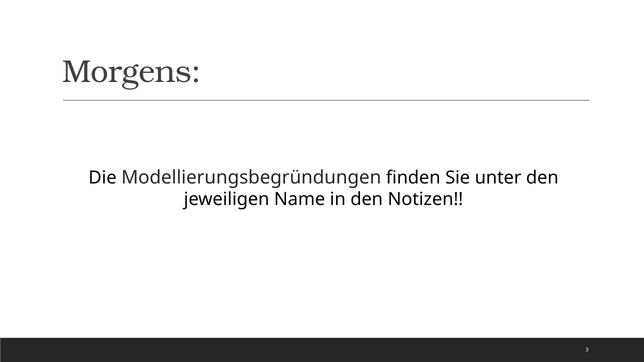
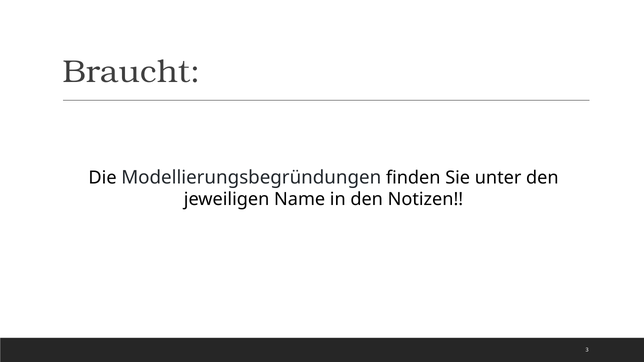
Morgens: Morgens -> Braucht (132, 72)
